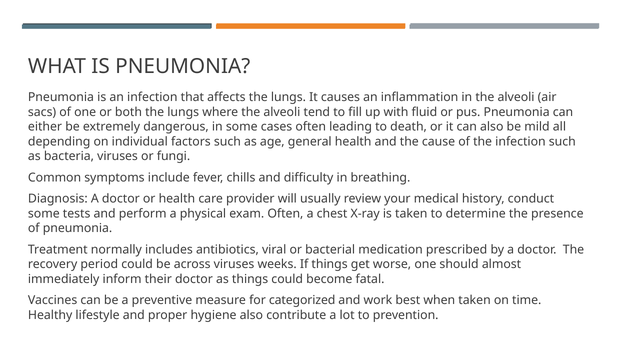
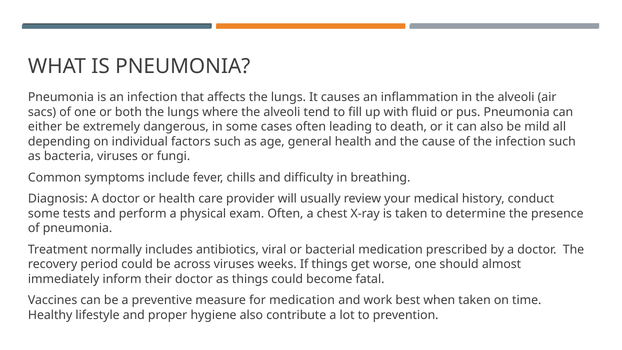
for categorized: categorized -> medication (302, 300)
